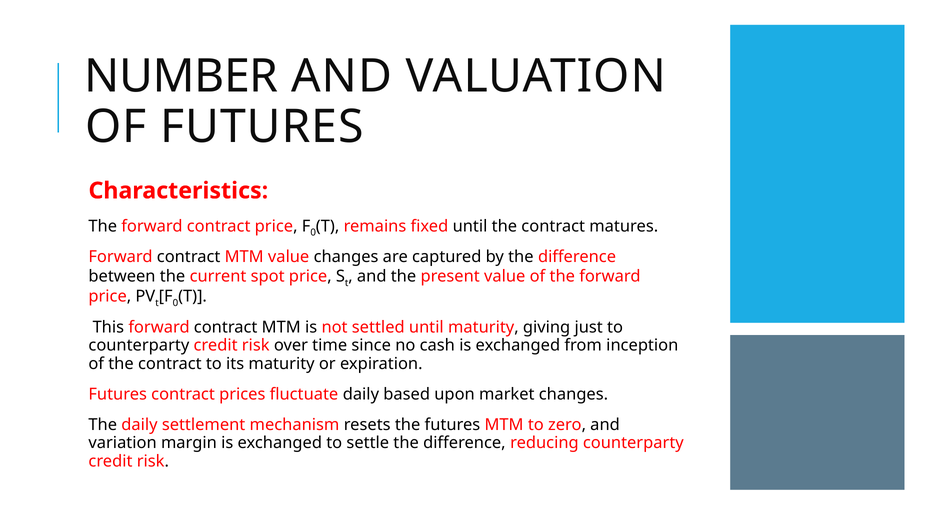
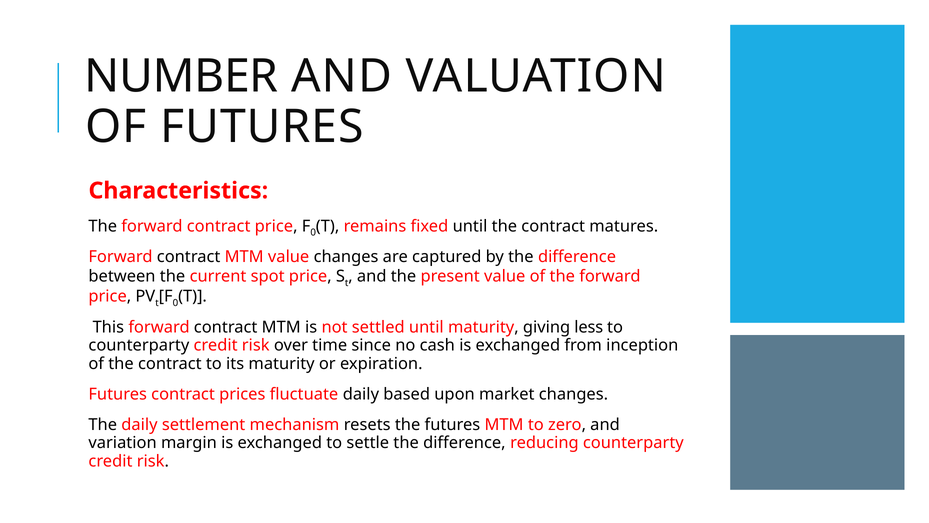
just: just -> less (589, 327)
